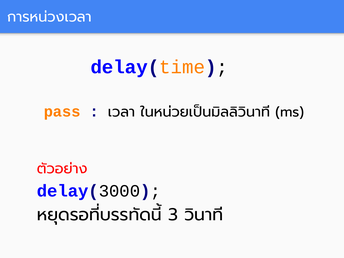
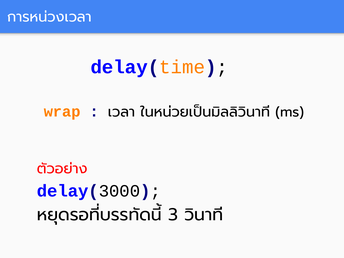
pass: pass -> wrap (62, 112)
